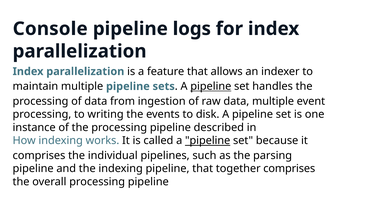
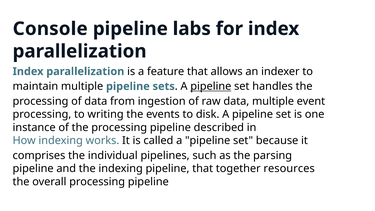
logs: logs -> labs (192, 29)
pipeline underline: present -> none (208, 141)
together comprises: comprises -> resources (289, 169)
